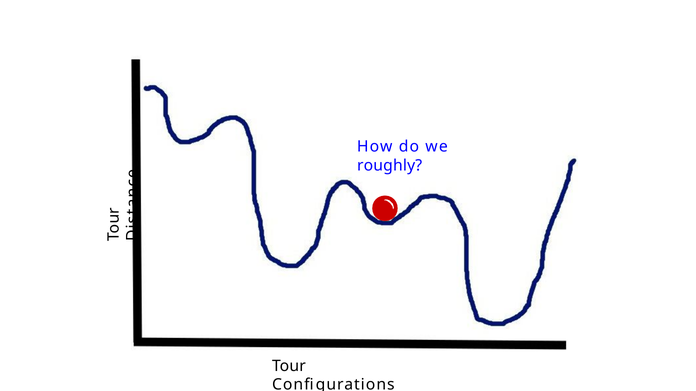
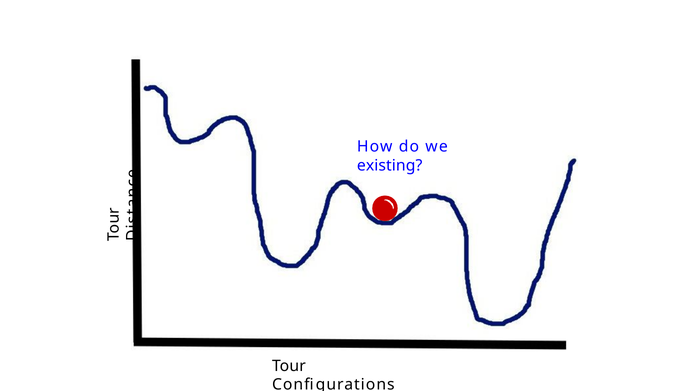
roughly: roughly -> existing (390, 166)
